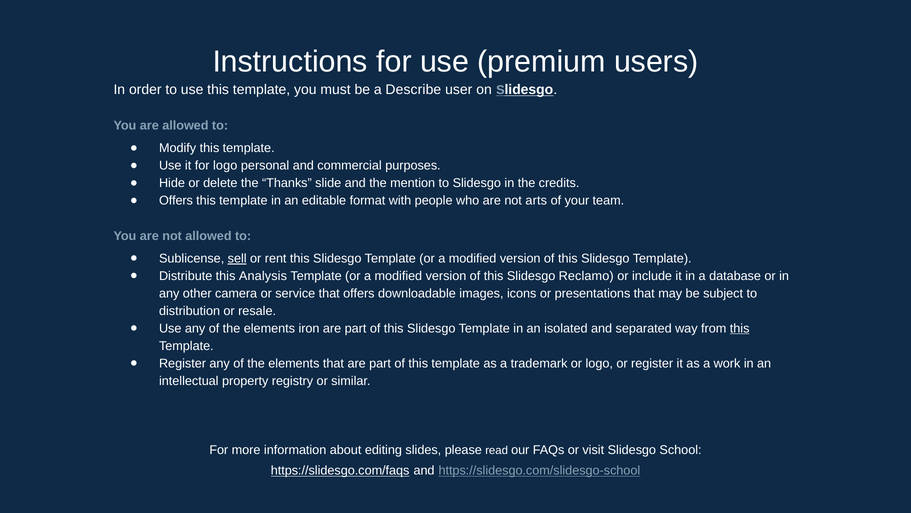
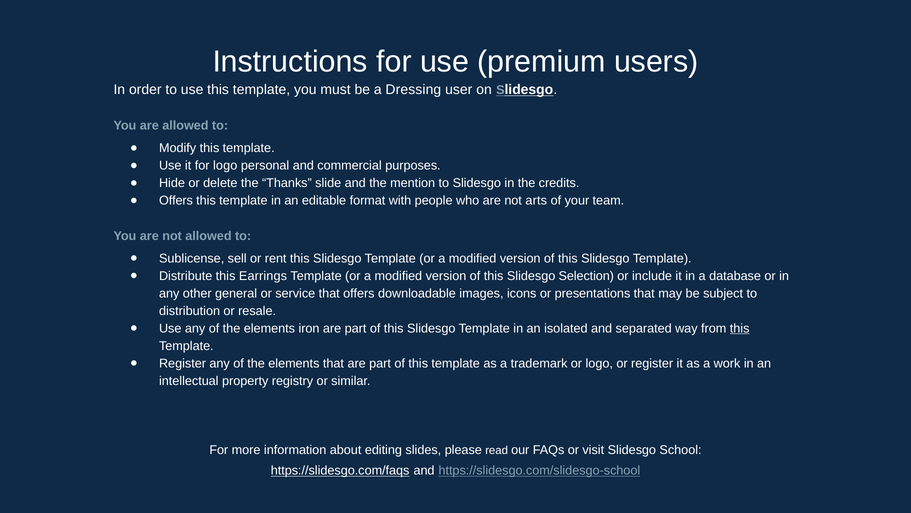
Describe: Describe -> Dressing (413, 90)
sell underline: present -> none (237, 258)
Analysis: Analysis -> Earrings (263, 276)
Reclamo: Reclamo -> Selection (586, 276)
camera: camera -> general (236, 293)
